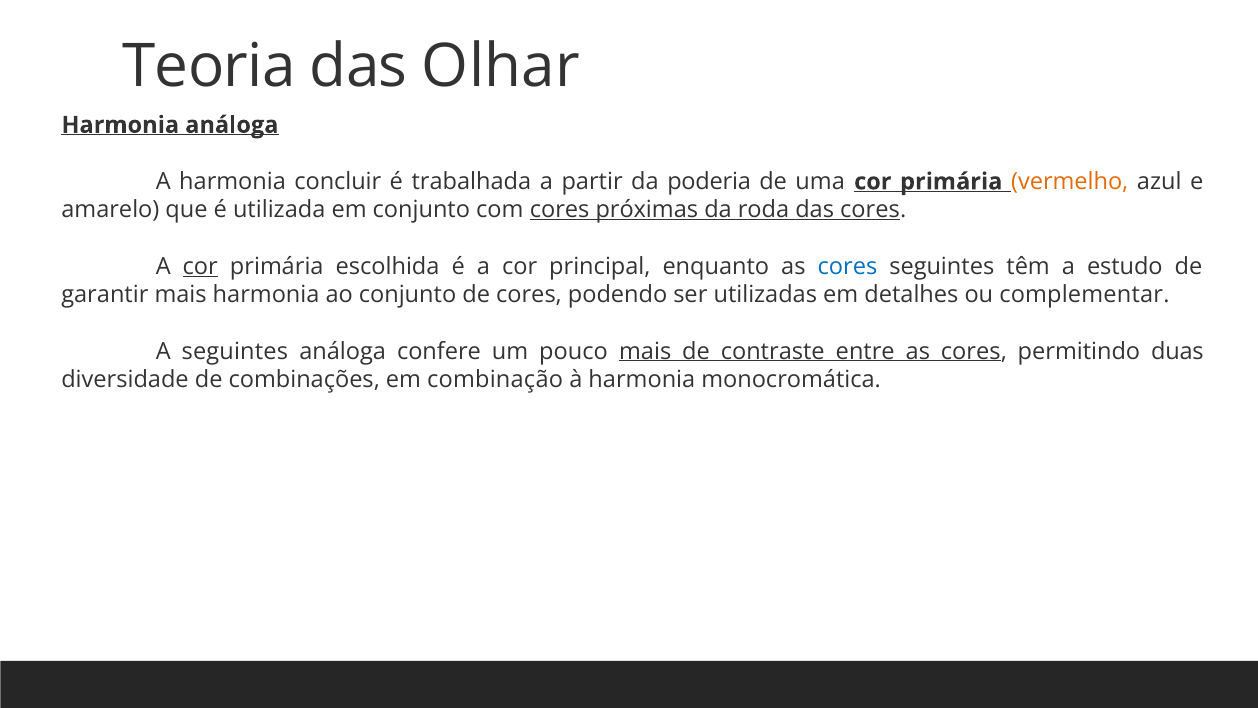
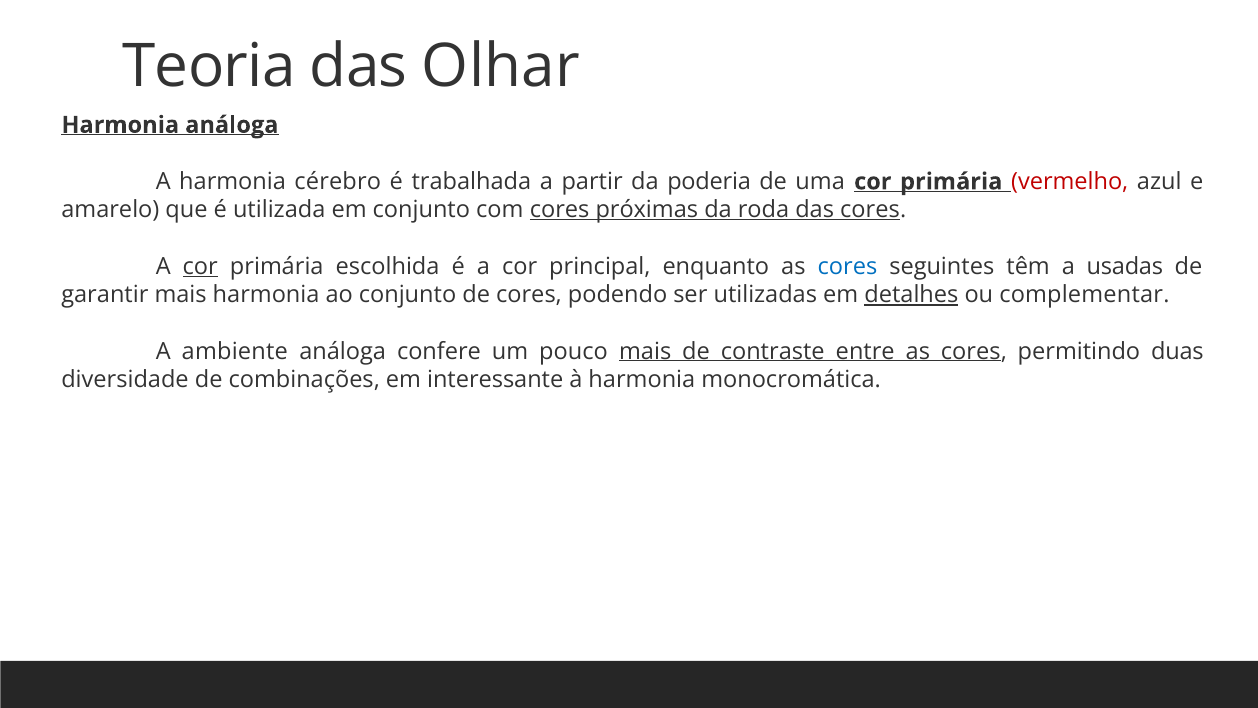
concluir: concluir -> cérebro (338, 182)
vermelho colour: orange -> red (1070, 182)
estudo: estudo -> usadas (1125, 266)
detalhes underline: none -> present (911, 295)
A seguintes: seguintes -> ambiente (235, 351)
combinação: combinação -> interessante (495, 380)
